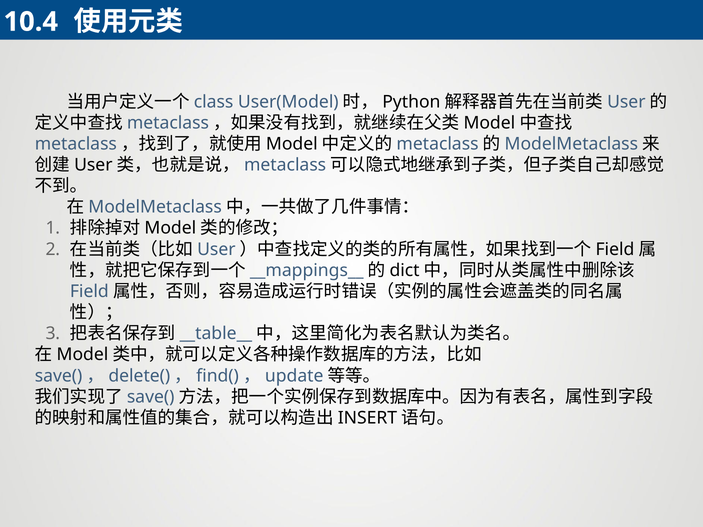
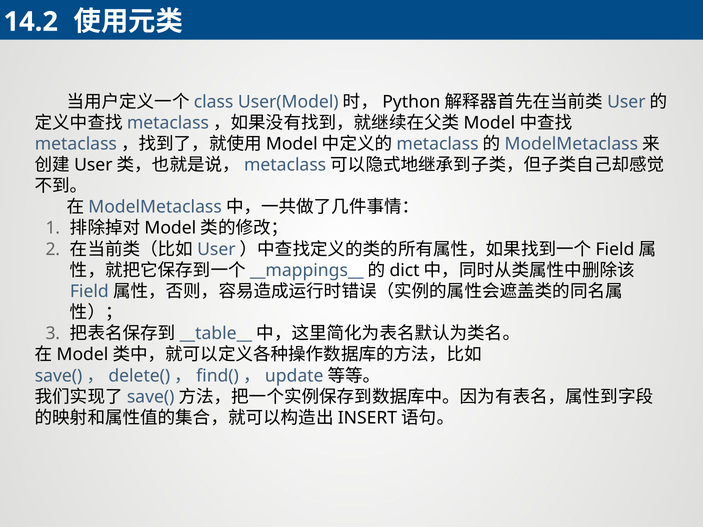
10.4: 10.4 -> 14.2 (31, 22)
